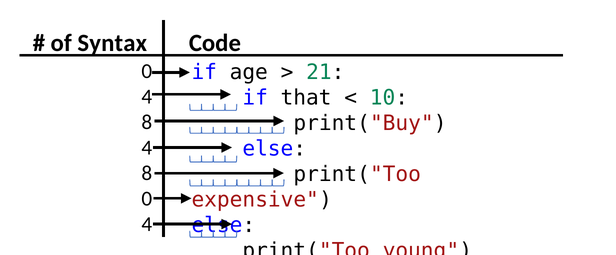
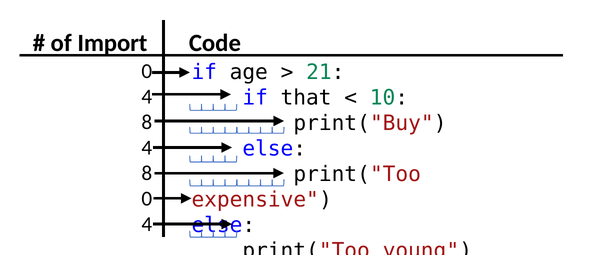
Syntax: Syntax -> Import (112, 43)
